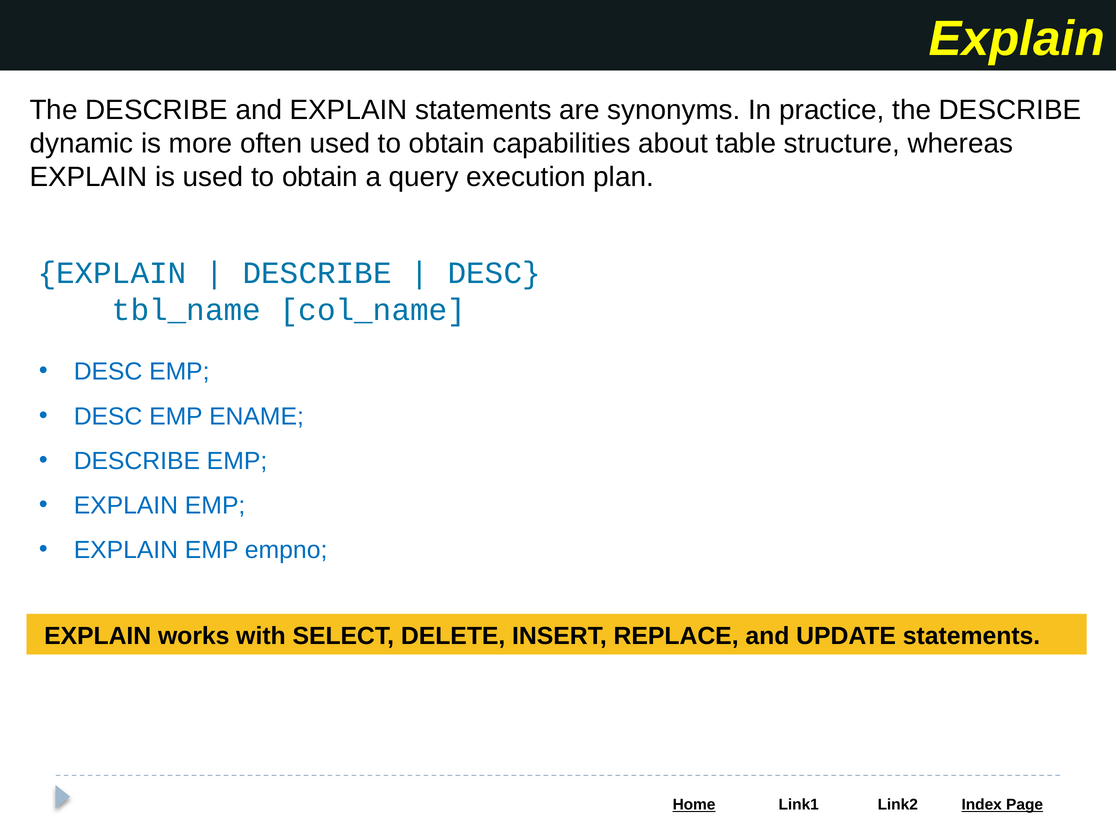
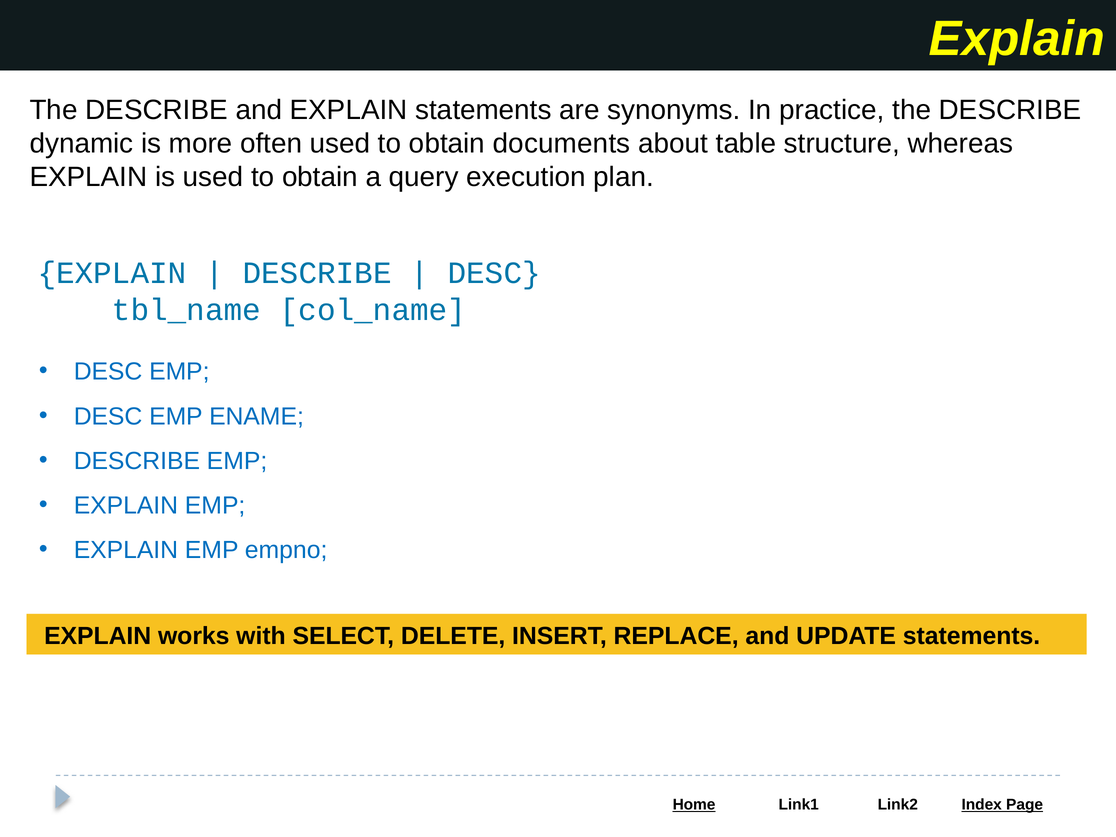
capabilities: capabilities -> documents (562, 143)
